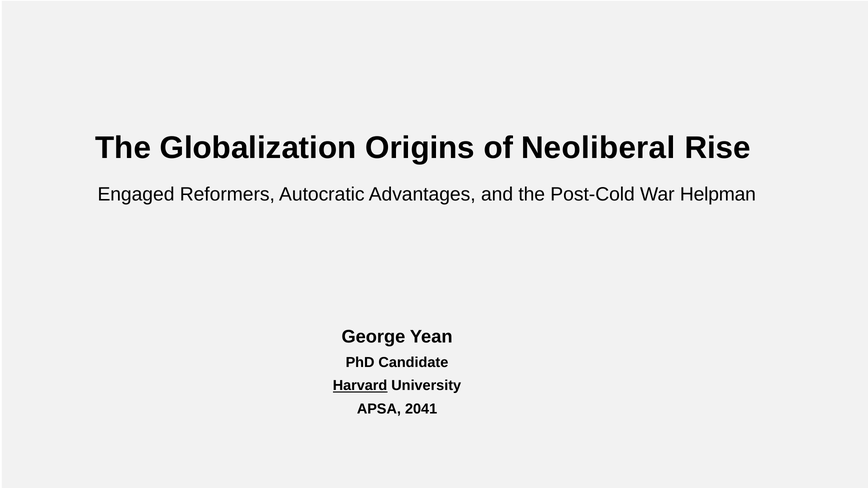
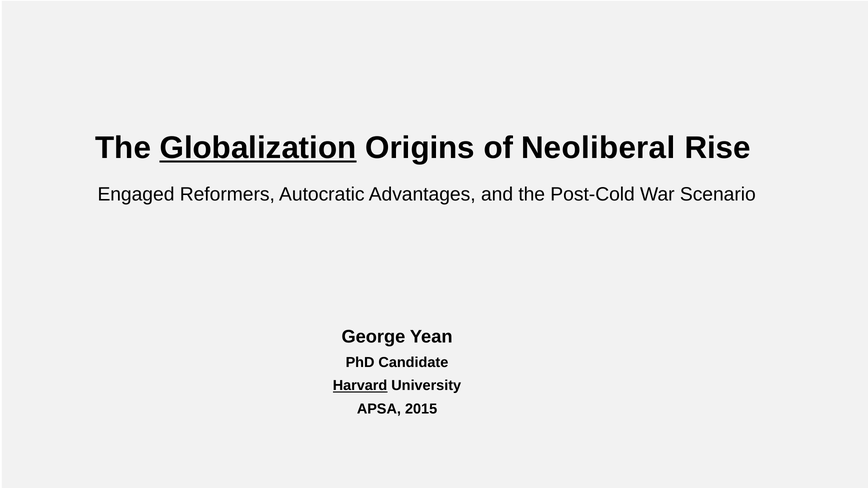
Globalization underline: none -> present (258, 148)
Helpman: Helpman -> Scenario (718, 195)
2041: 2041 -> 2015 (421, 409)
